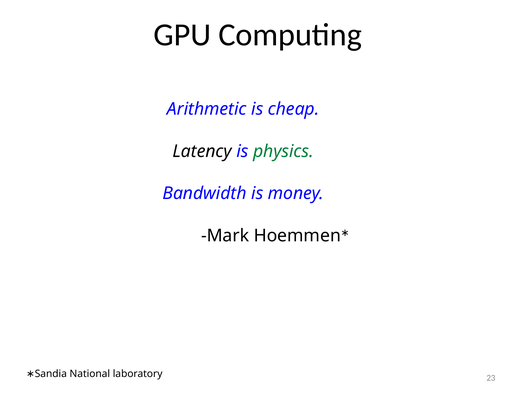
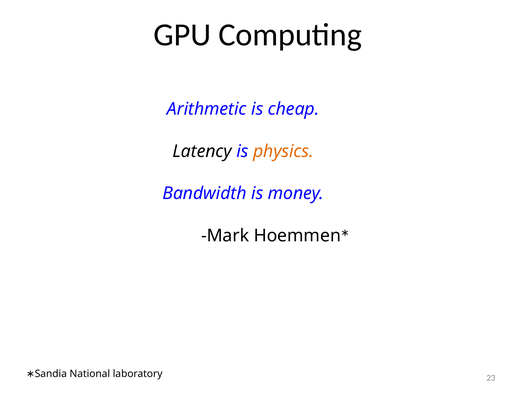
physics colour: green -> orange (283, 151)
